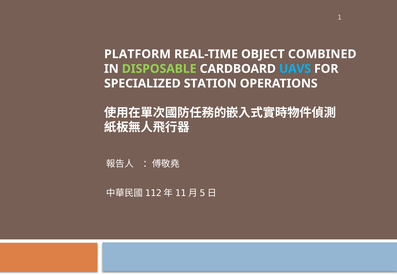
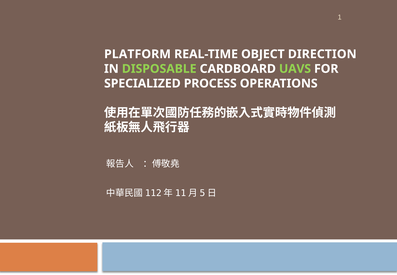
COMBINED: COMBINED -> DIRECTION (322, 54)
UAVS colour: light blue -> light green (295, 69)
STATION: STATION -> PROCESS (210, 83)
